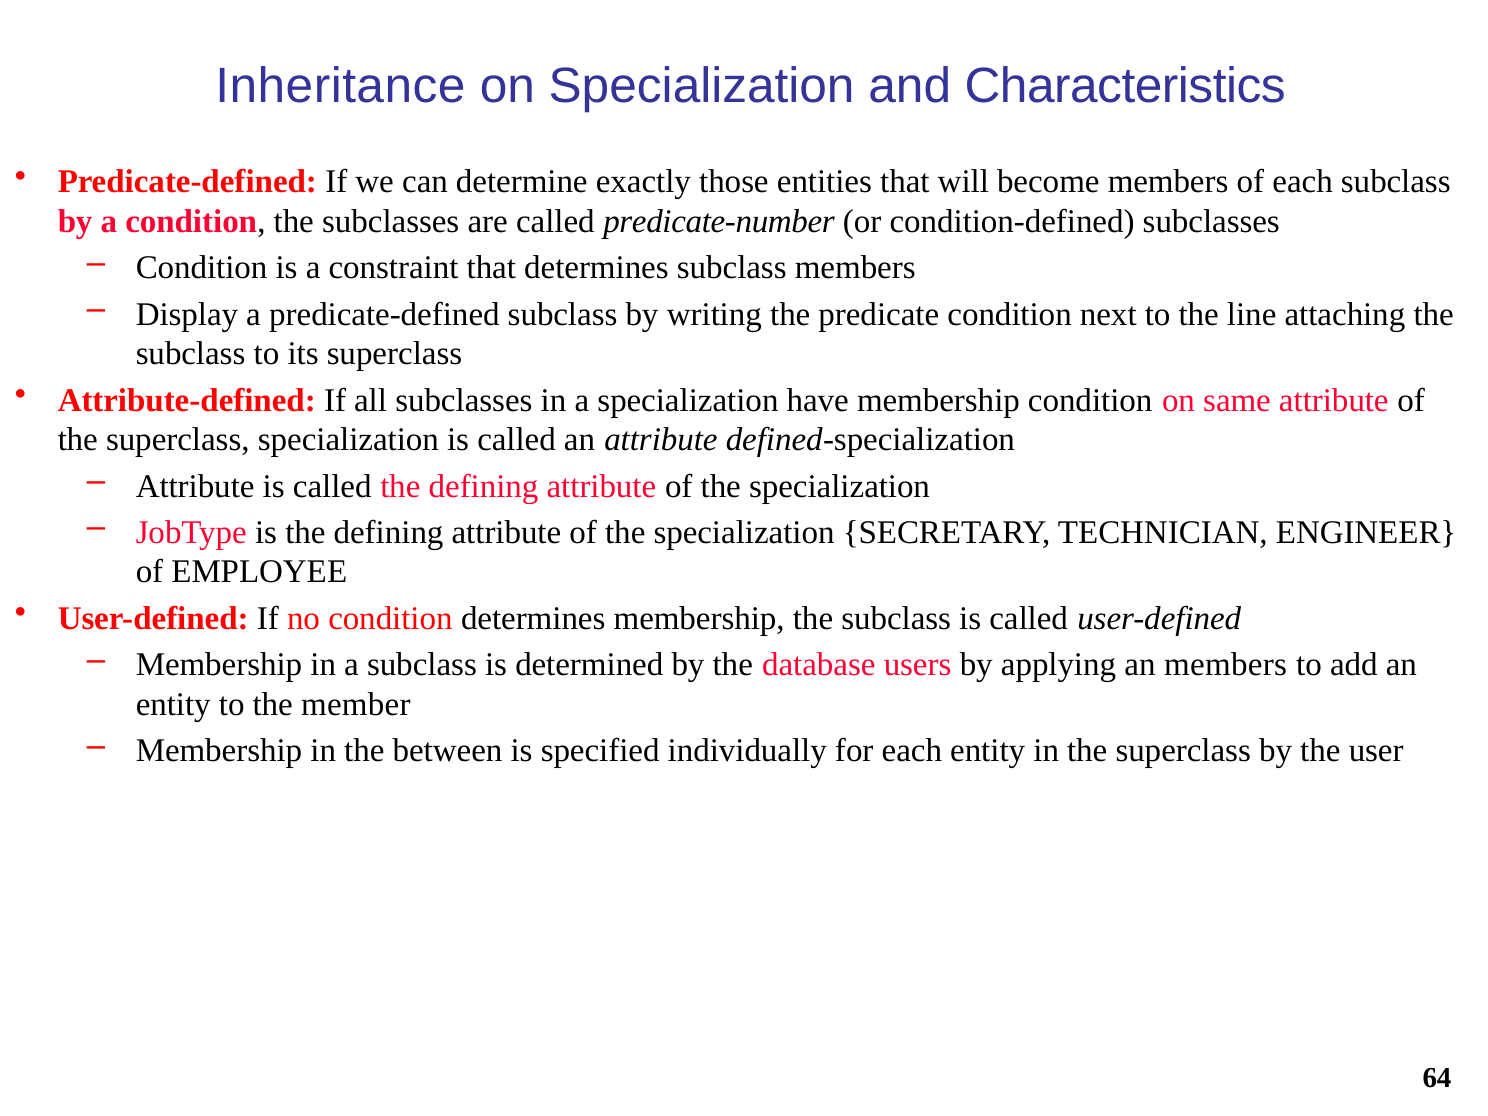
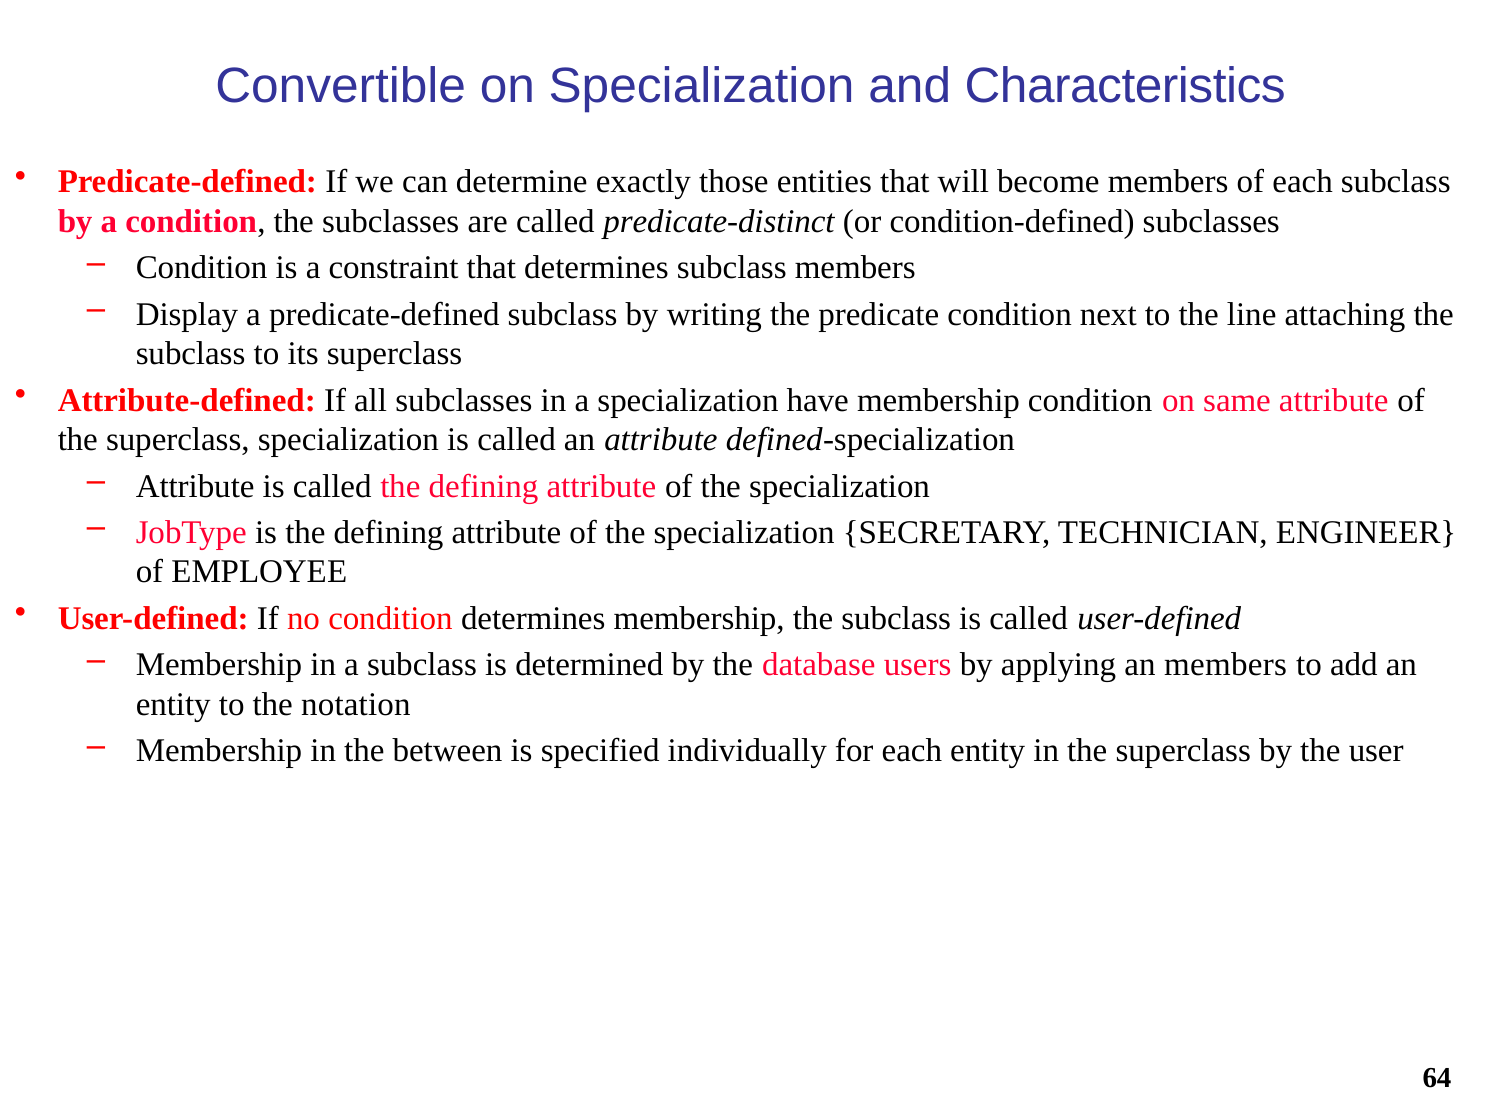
Inheritance: Inheritance -> Convertible (341, 86)
predicate-number: predicate-number -> predicate-distinct (719, 222)
member: member -> notation (356, 704)
